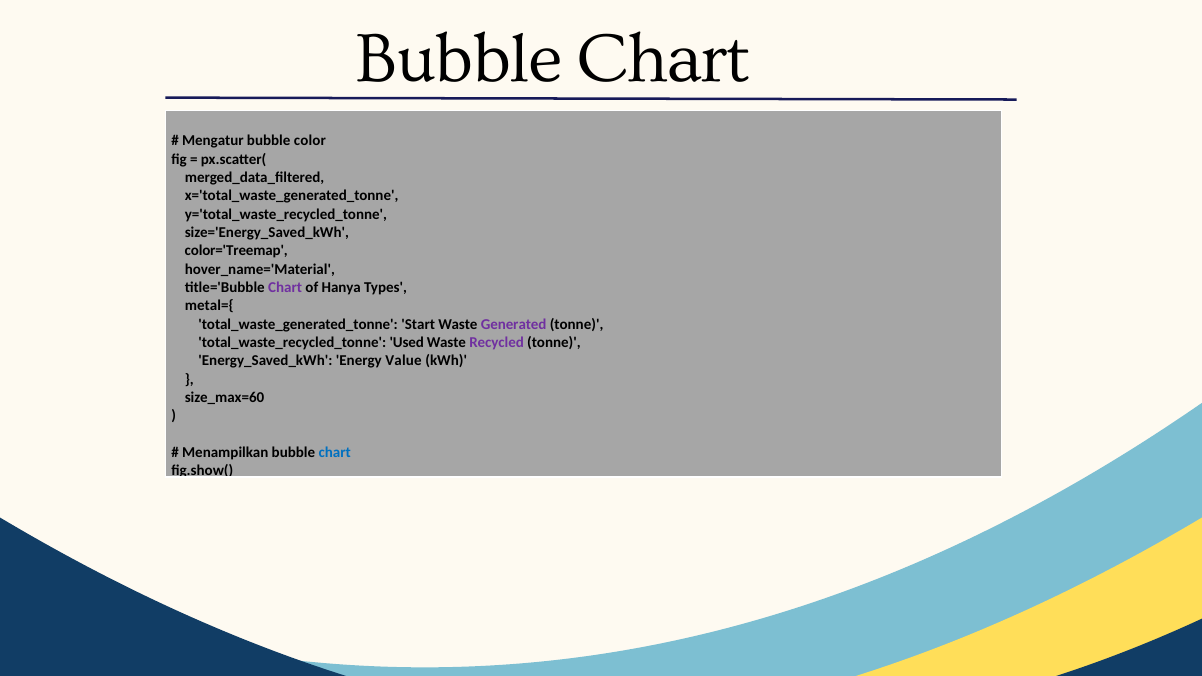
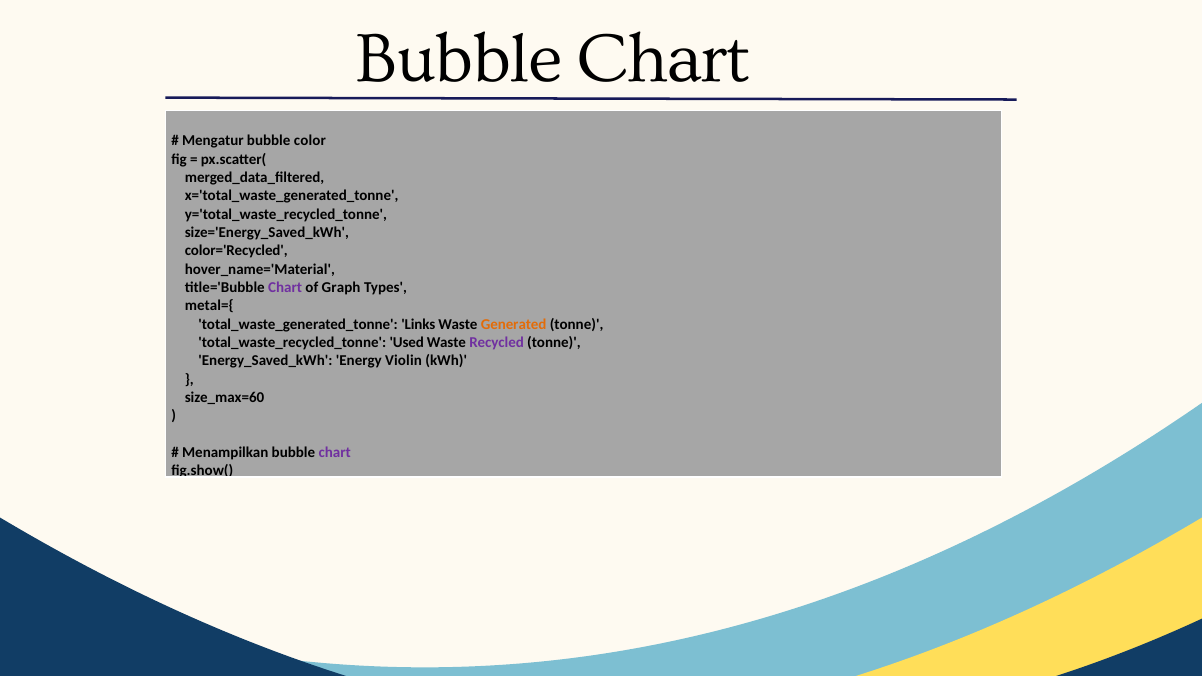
color='Treemap: color='Treemap -> color='Recycled (236, 251)
Hanya: Hanya -> Graph (341, 288)
Start: Start -> Links (418, 324)
Generated colour: purple -> orange (514, 324)
Value: Value -> Violin (404, 361)
chart colour: blue -> purple (335, 453)
